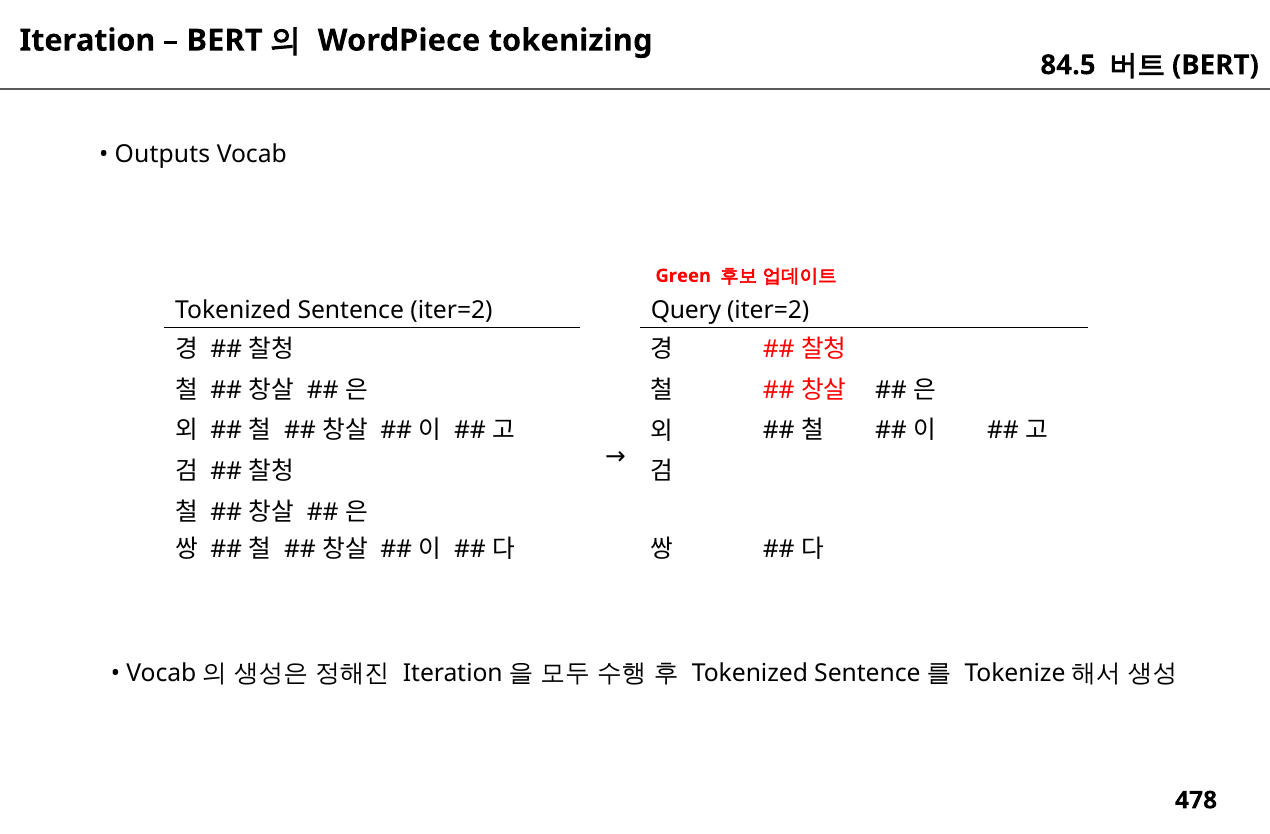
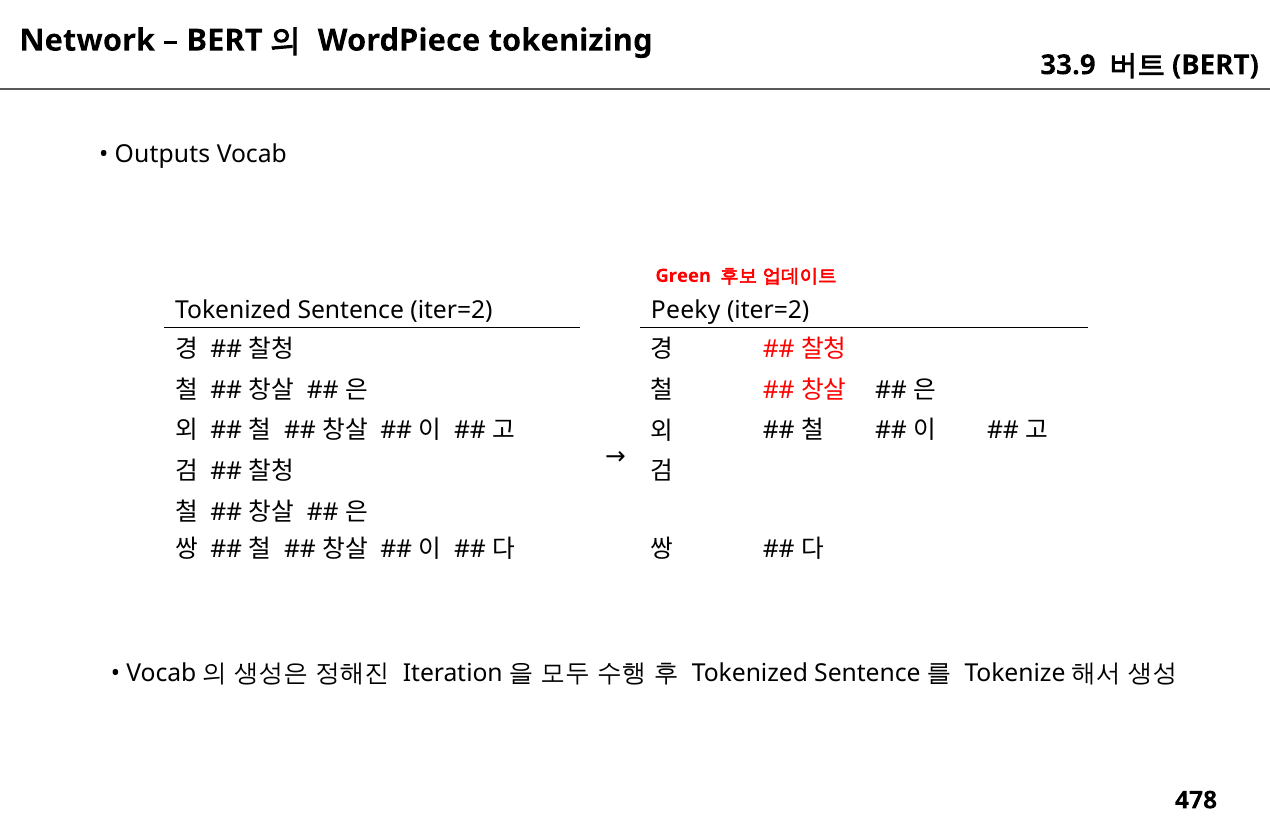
Iteration: Iteration -> Network (87, 41)
84.5: 84.5 -> 33.9 (1068, 65)
Query: Query -> Peeky (686, 310)
